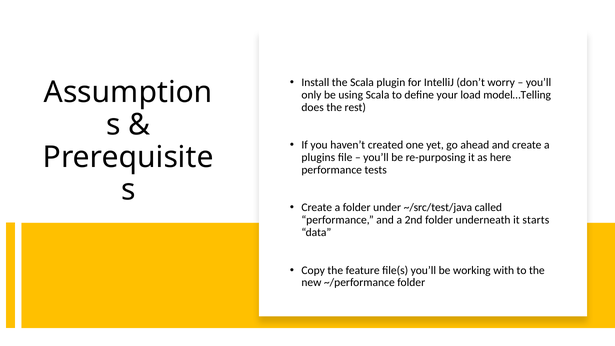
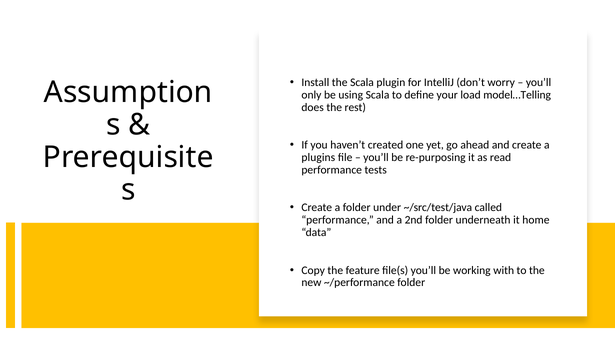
here: here -> read (501, 157)
starts: starts -> home (536, 220)
